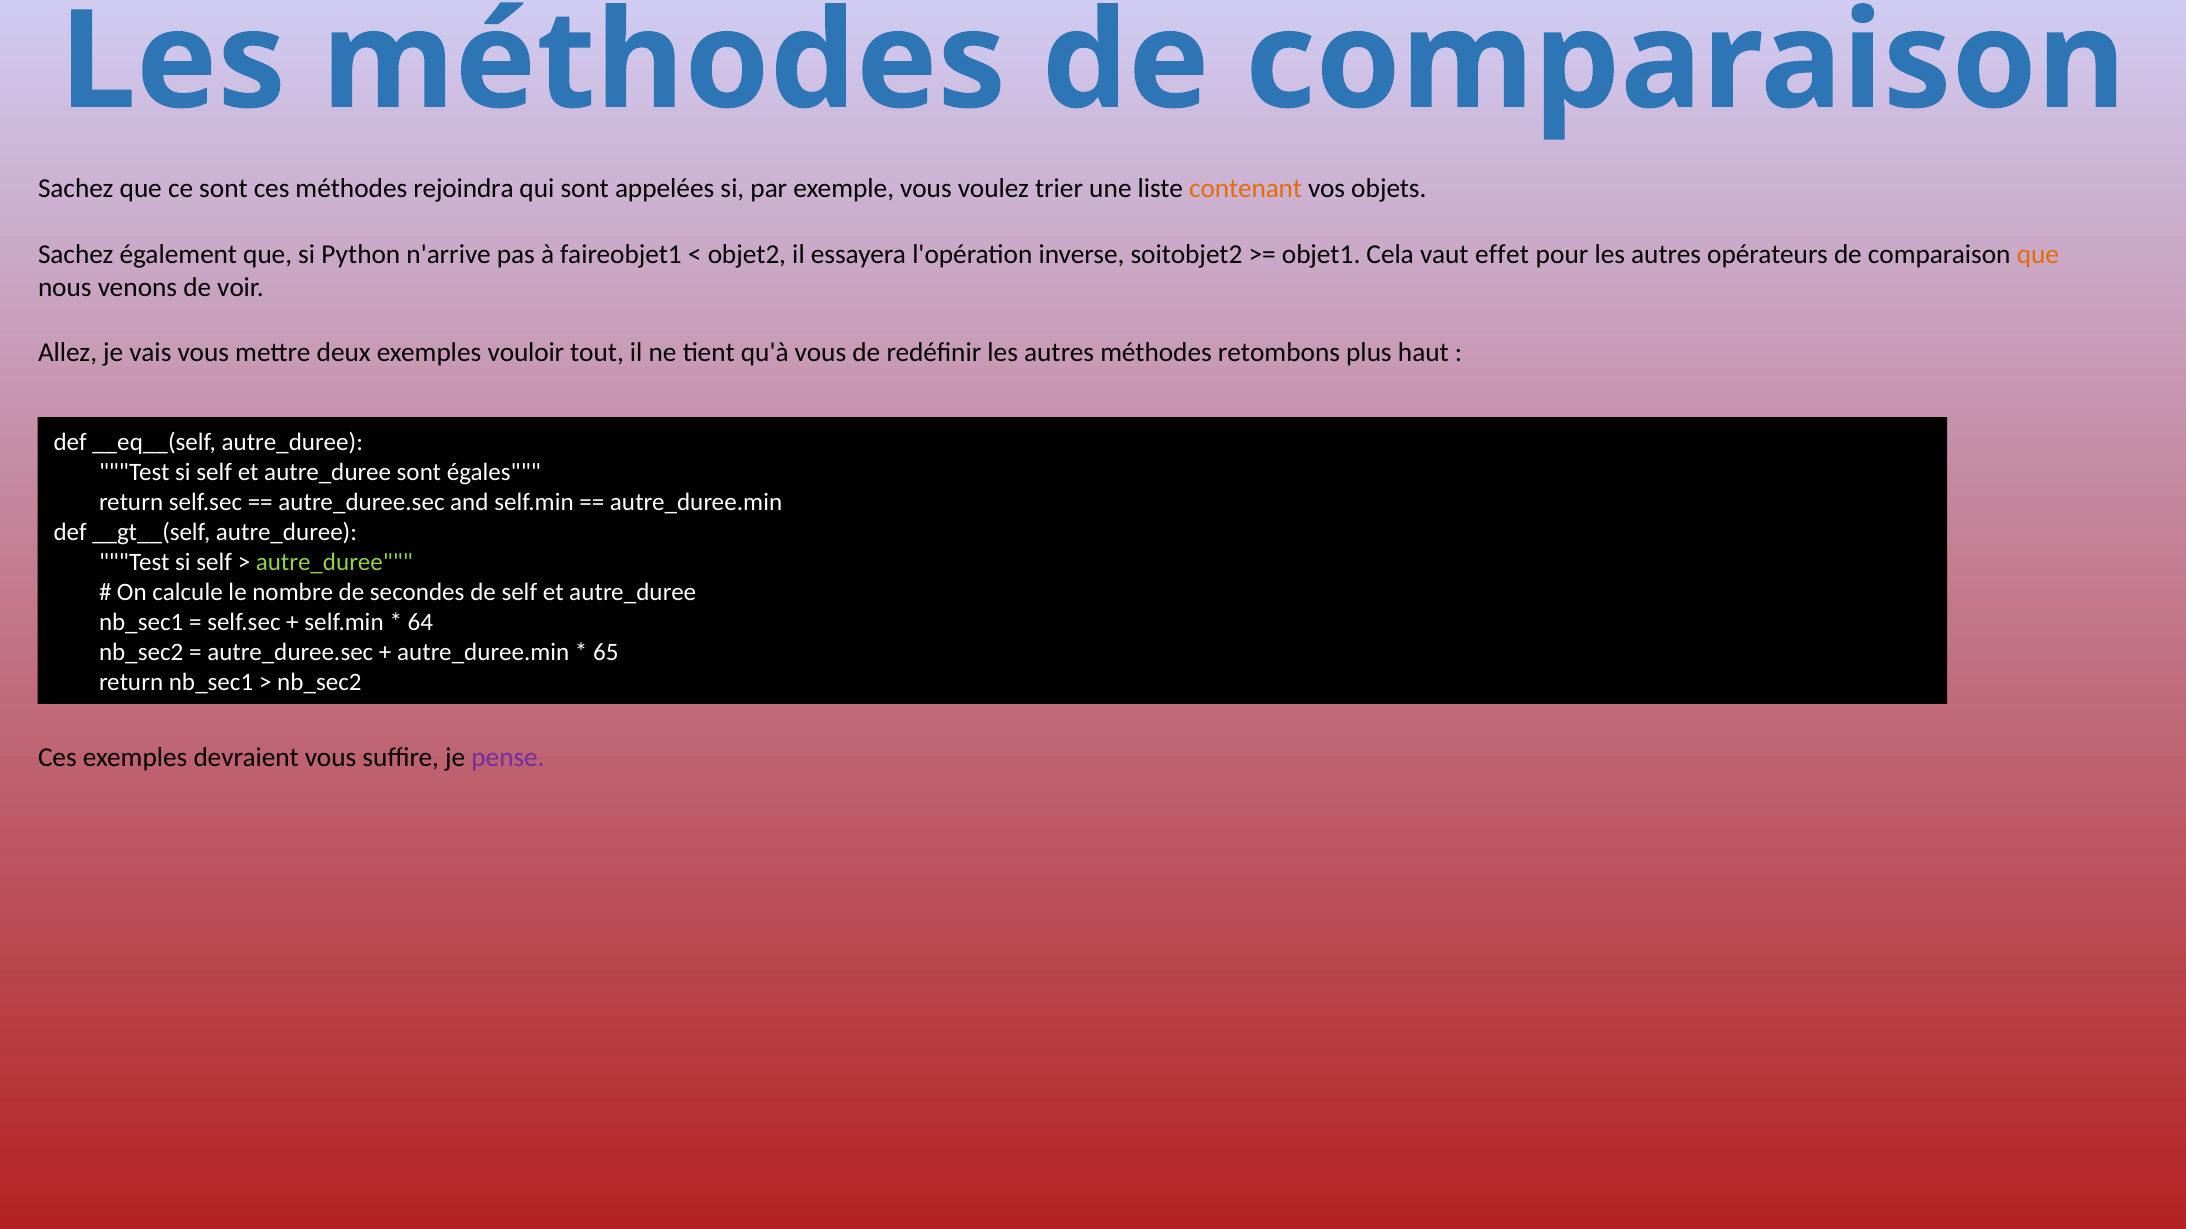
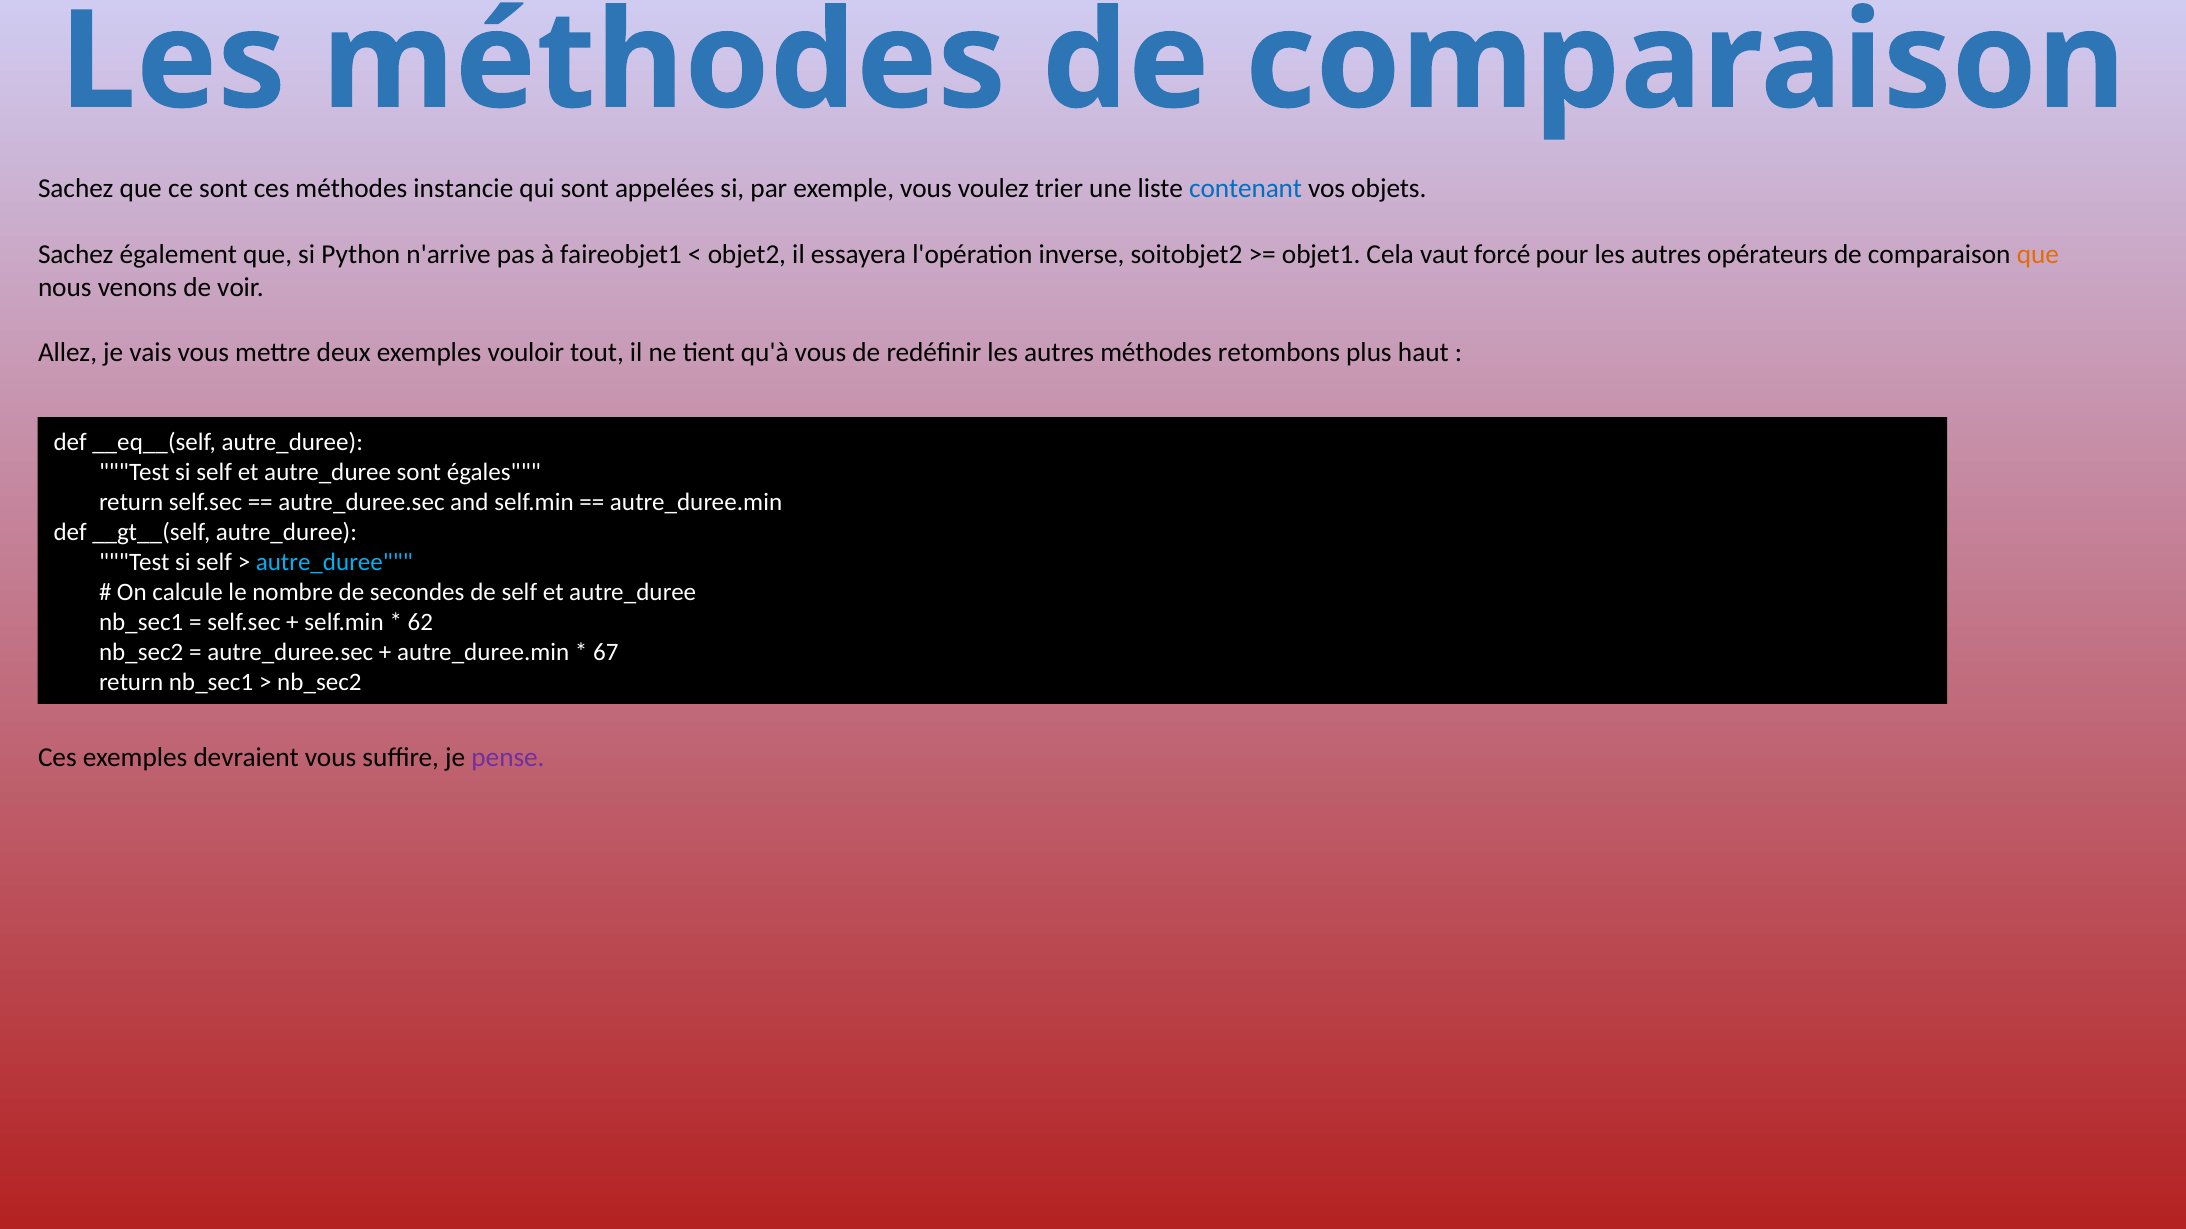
rejoindra: rejoindra -> instancie (463, 189)
contenant colour: orange -> blue (1246, 189)
effet: effet -> forcé (1502, 255)
autre_duree colour: light green -> light blue (334, 563)
64: 64 -> 62 (420, 623)
65: 65 -> 67 (606, 653)
